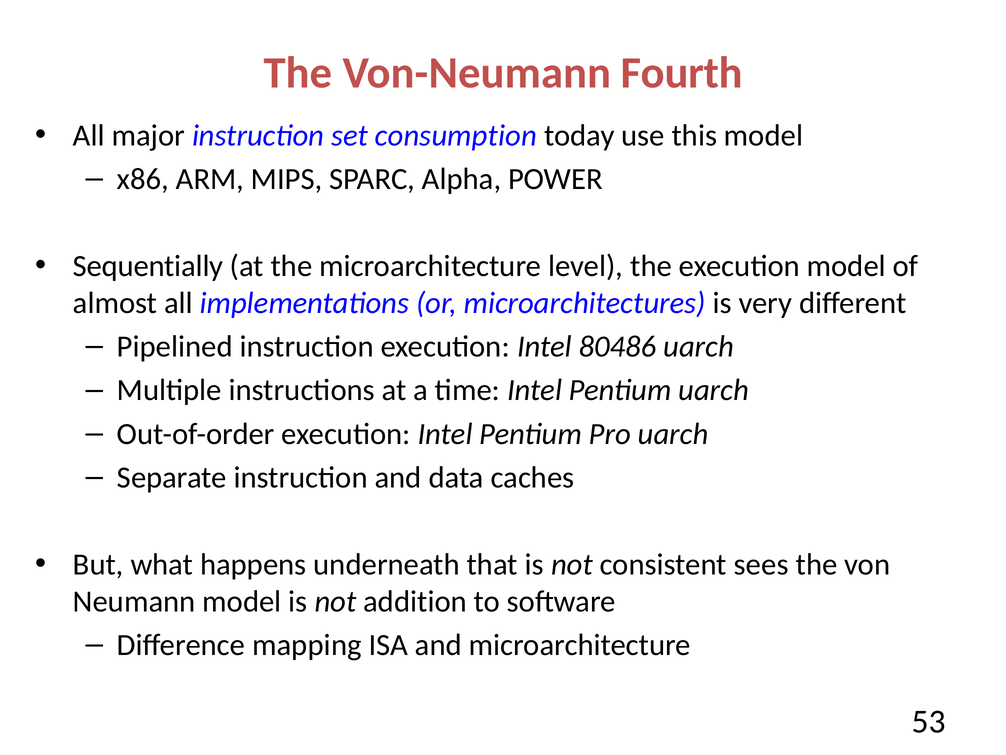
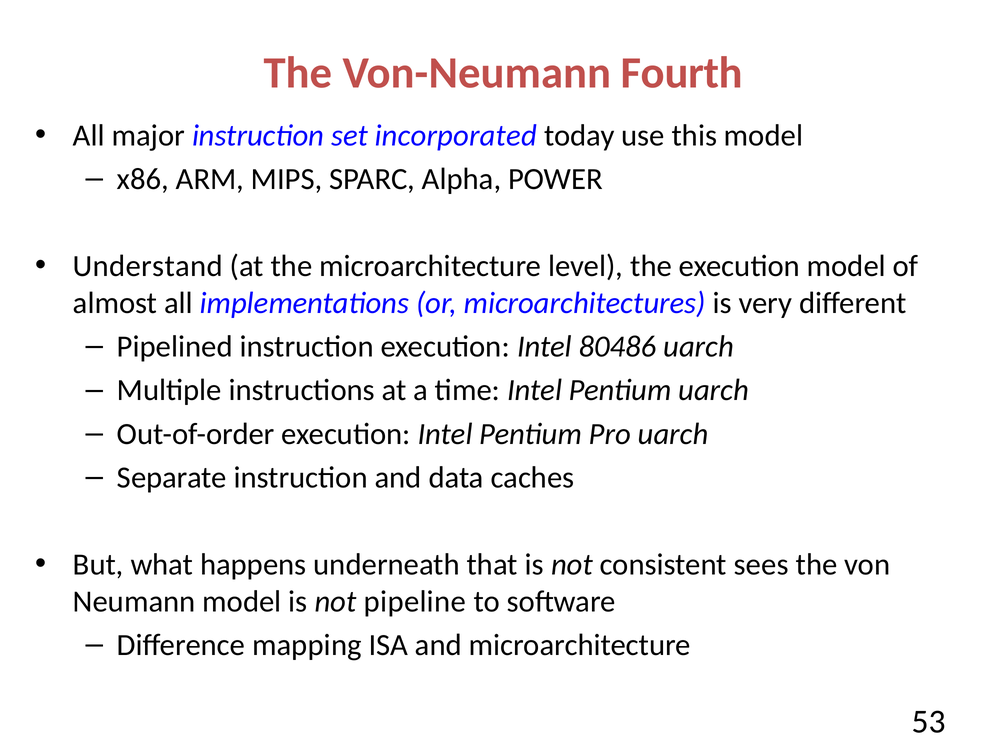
consumption: consumption -> incorporated (456, 135)
Sequentially: Sequentially -> Understand (148, 266)
addition: addition -> pipeline (415, 601)
